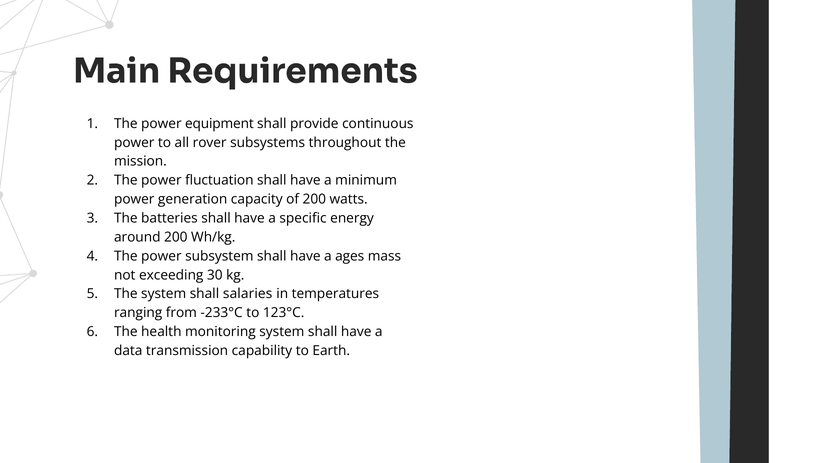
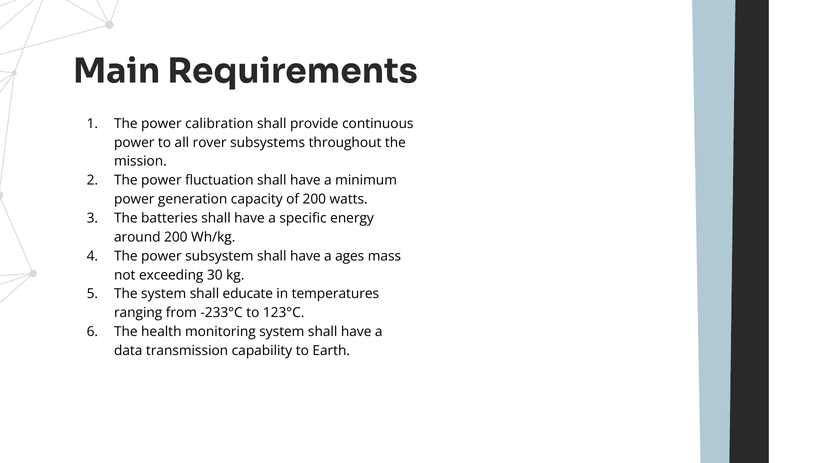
equipment: equipment -> calibration (219, 123)
salaries: salaries -> educate (248, 294)
